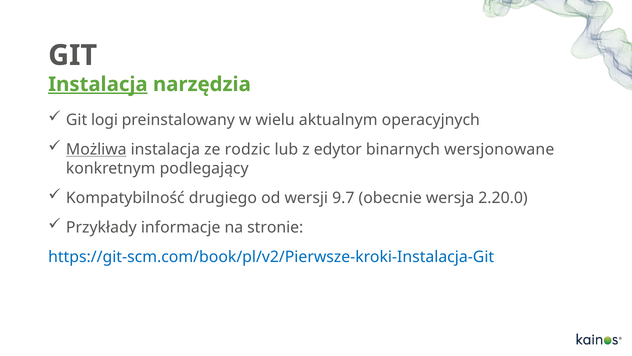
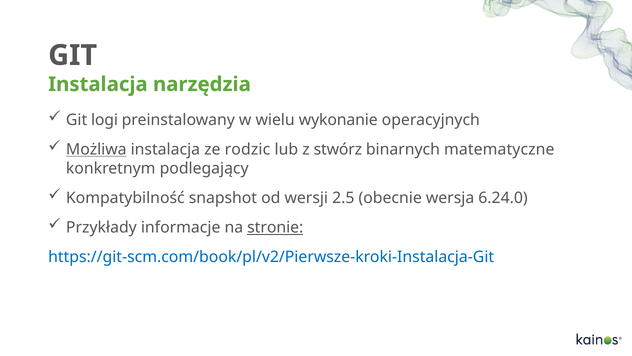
Instalacja underline: present -> none (98, 84)
aktualnym: aktualnym -> wykonanie (338, 120)
edytor: edytor -> stwórz (338, 149)
wersjonowane: wersjonowane -> matematyczne (499, 149)
drugiego: drugiego -> snapshot (223, 198)
9.7: 9.7 -> 2.5 (343, 198)
2.20.0: 2.20.0 -> 6.24.0 (503, 198)
stronie underline: none -> present (275, 227)
